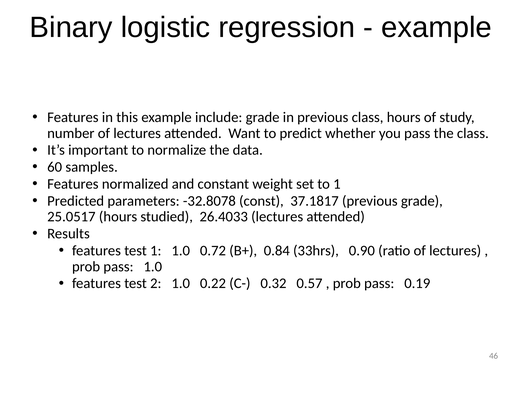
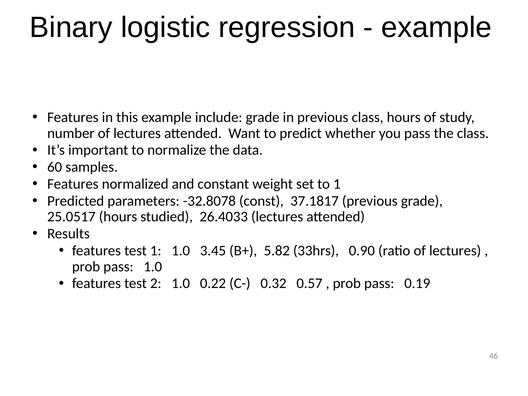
0.72: 0.72 -> 3.45 (213, 251)
0.84: 0.84 -> 5.82 (277, 251)
